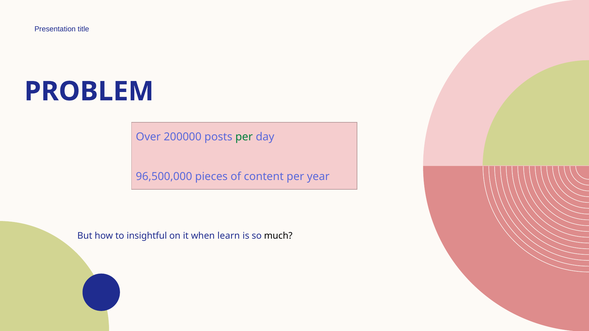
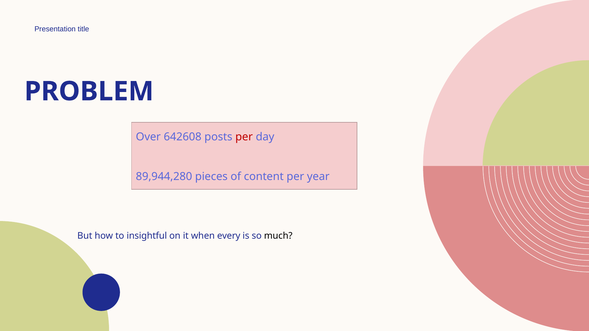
200000: 200000 -> 642608 (183, 137)
per colour: green -> red (244, 137)
96,500,000: 96,500,000 -> 89,944,280 (164, 177)
learn: learn -> every (229, 236)
